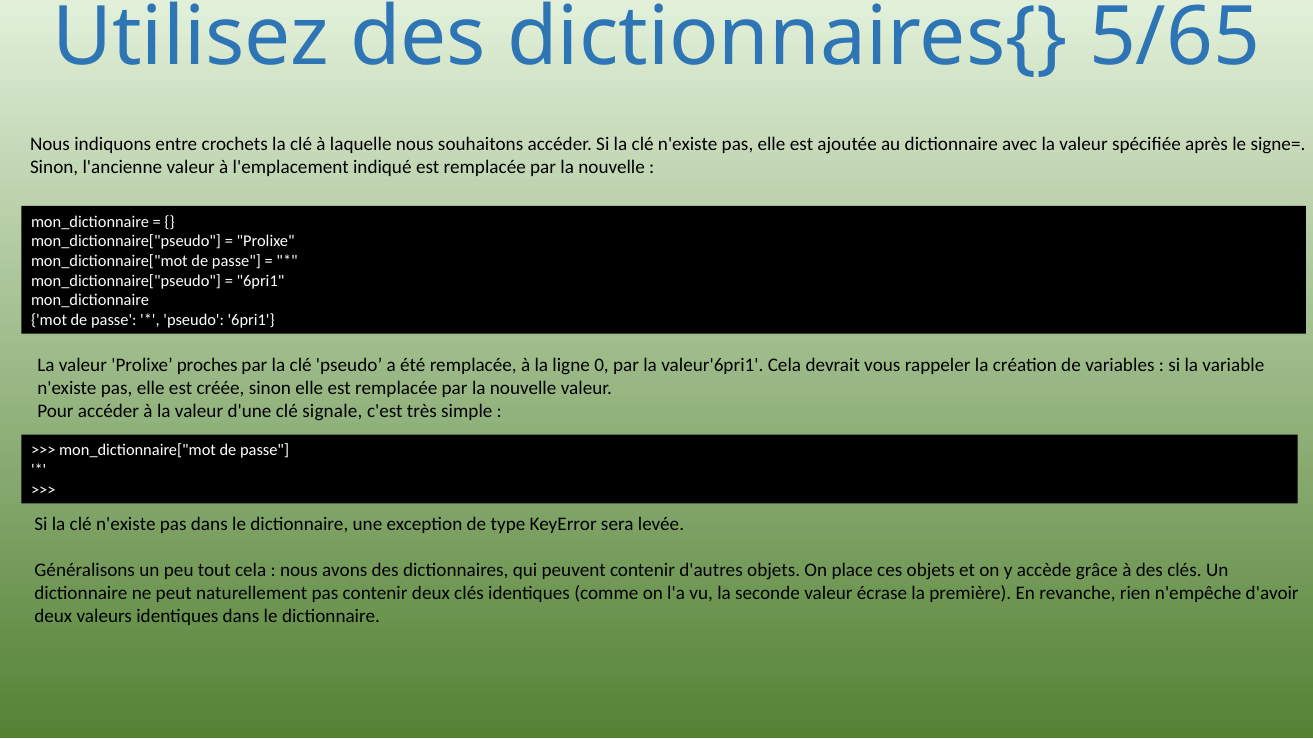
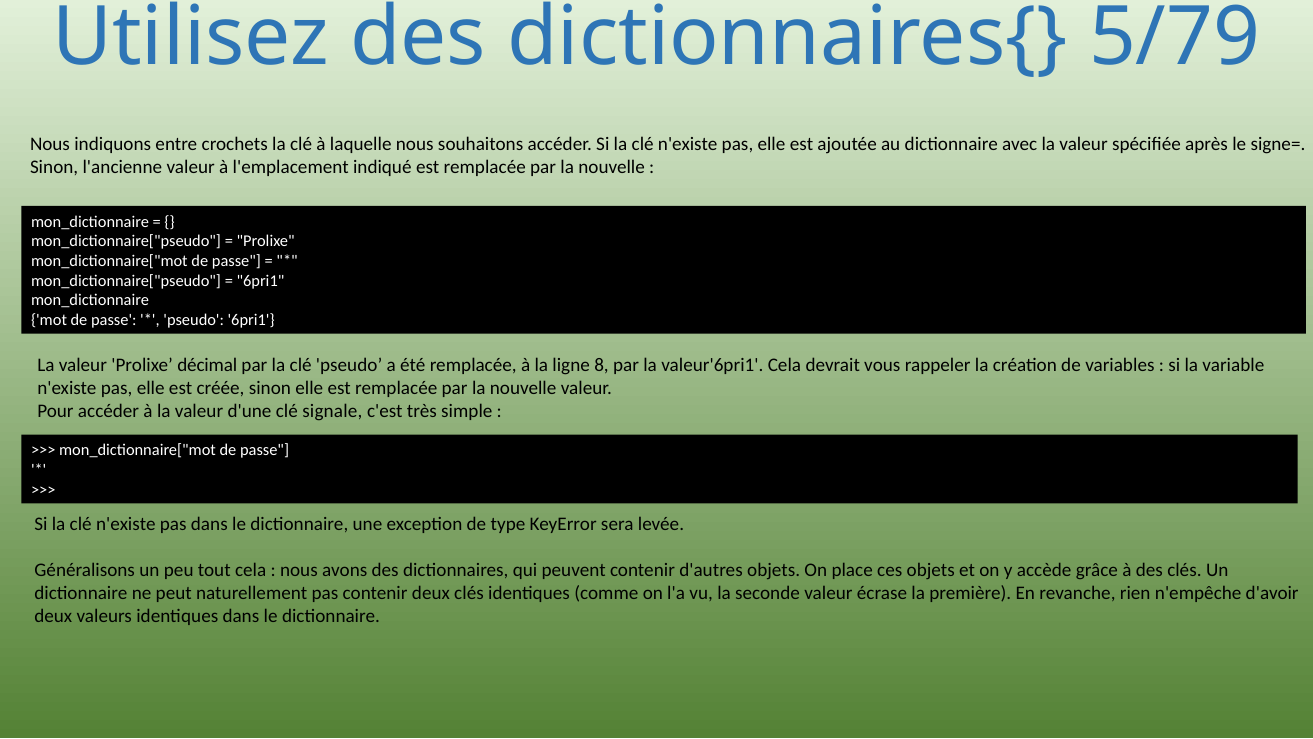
5/65: 5/65 -> 5/79 (1175, 38)
proches: proches -> décimal (207, 365)
0: 0 -> 8 (602, 365)
